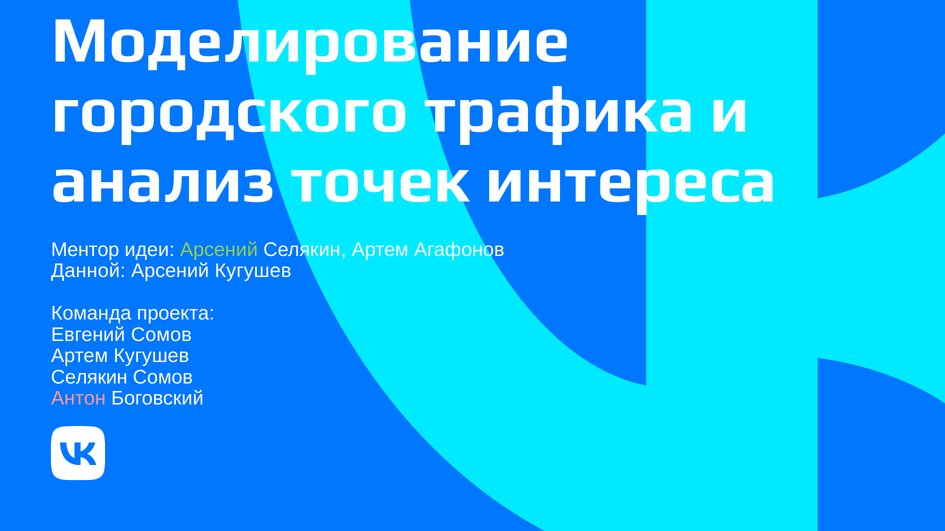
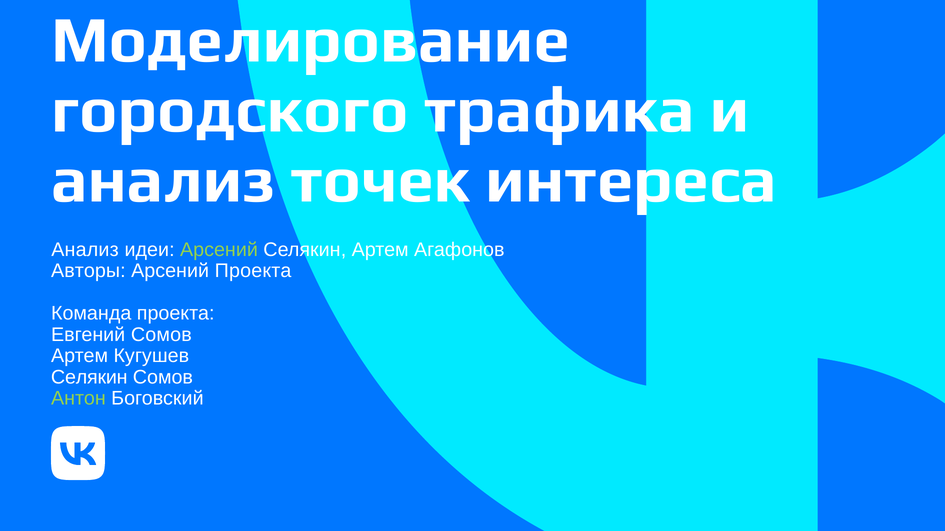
Ментор: Ментор -> Анализ (85, 250)
Данной: Данной -> Авторы (88, 271)
Арсений Кугушев: Кугушев -> Проекта (253, 271)
Антон colour: pink -> light green (78, 399)
